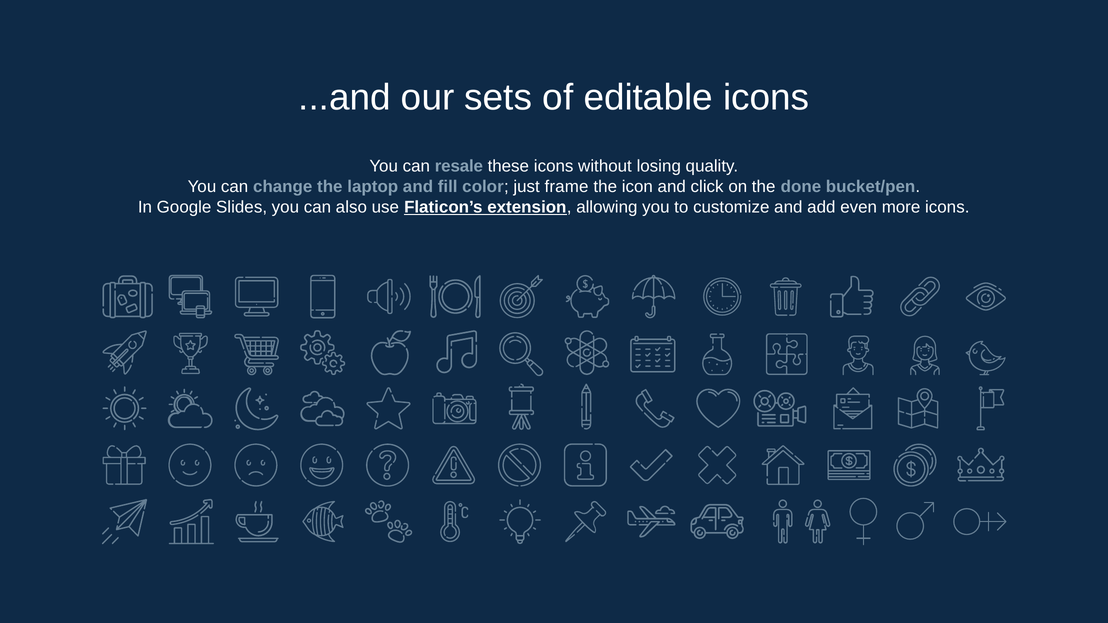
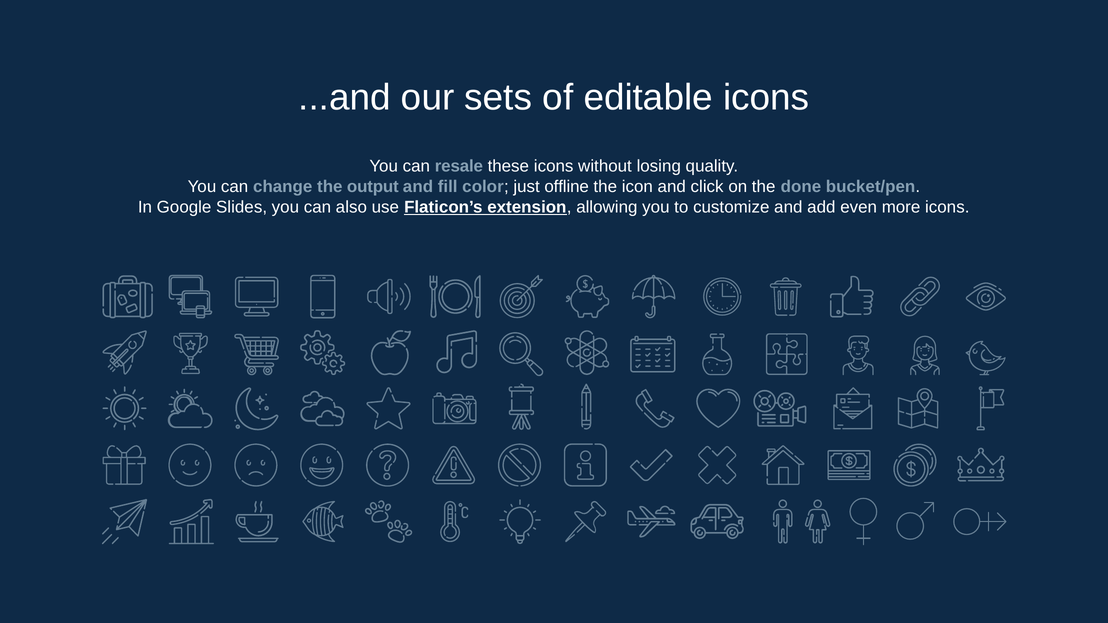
laptop: laptop -> output (373, 187)
frame: frame -> offline (567, 187)
